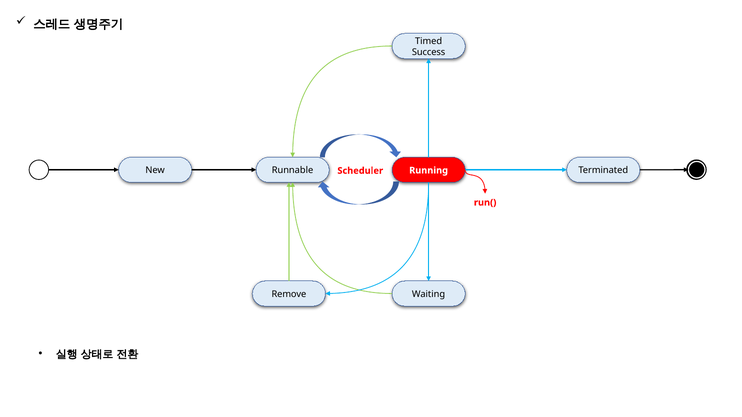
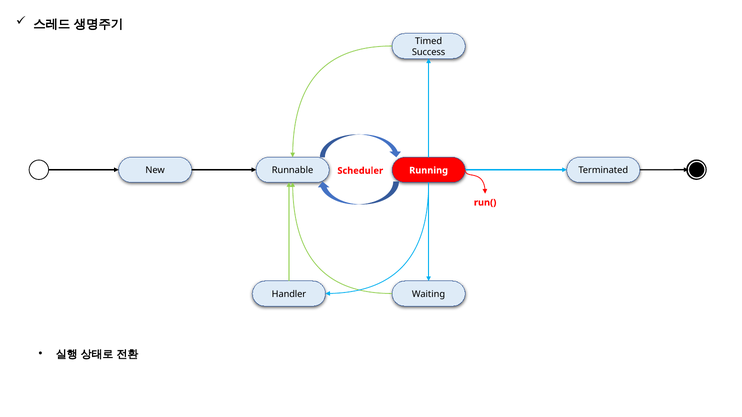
Remove: Remove -> Handler (289, 294)
